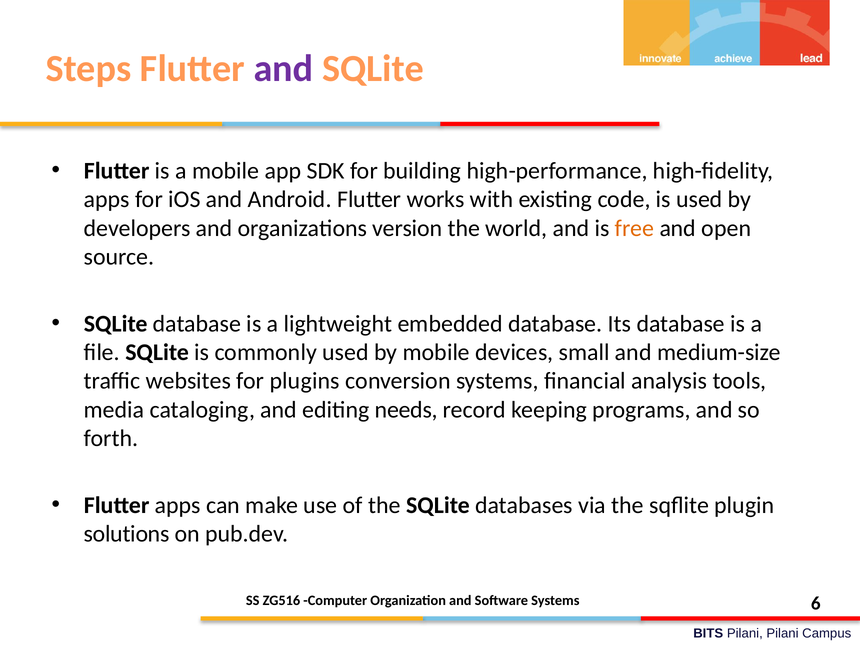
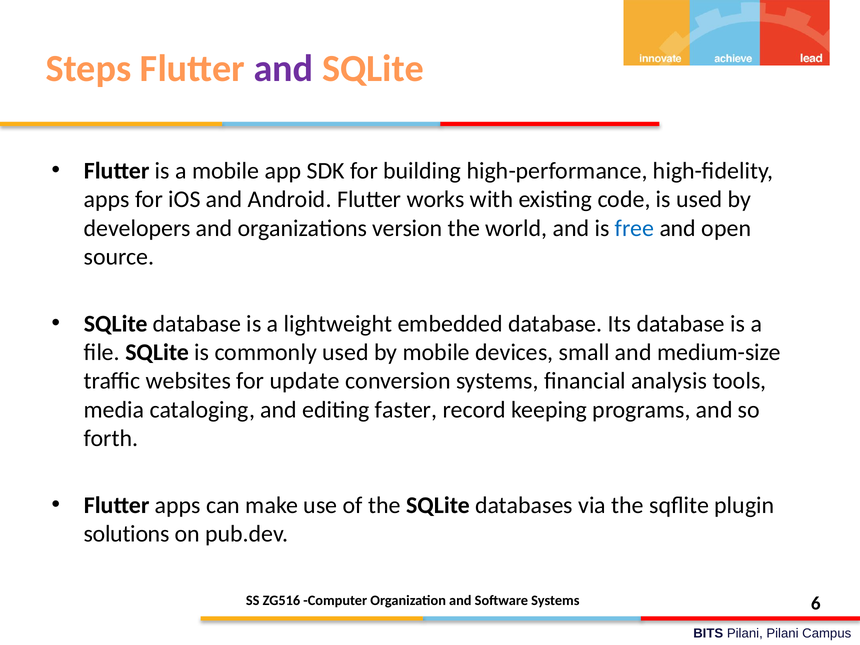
free colour: orange -> blue (635, 228)
plugins: plugins -> update (305, 381)
needs: needs -> faster (406, 410)
